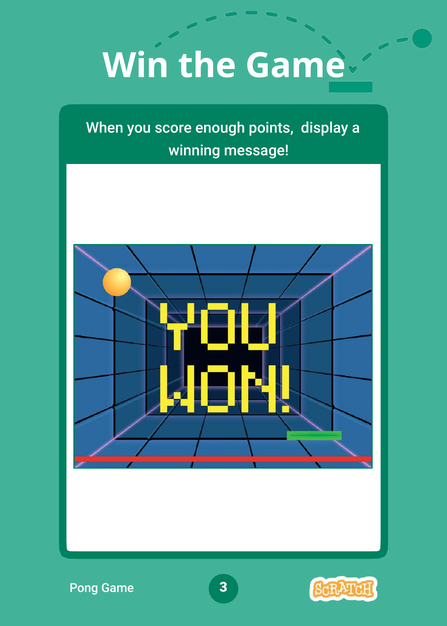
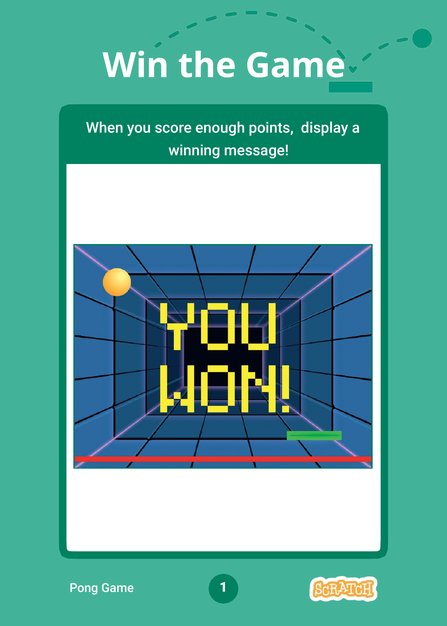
3: 3 -> 1 (223, 587)
